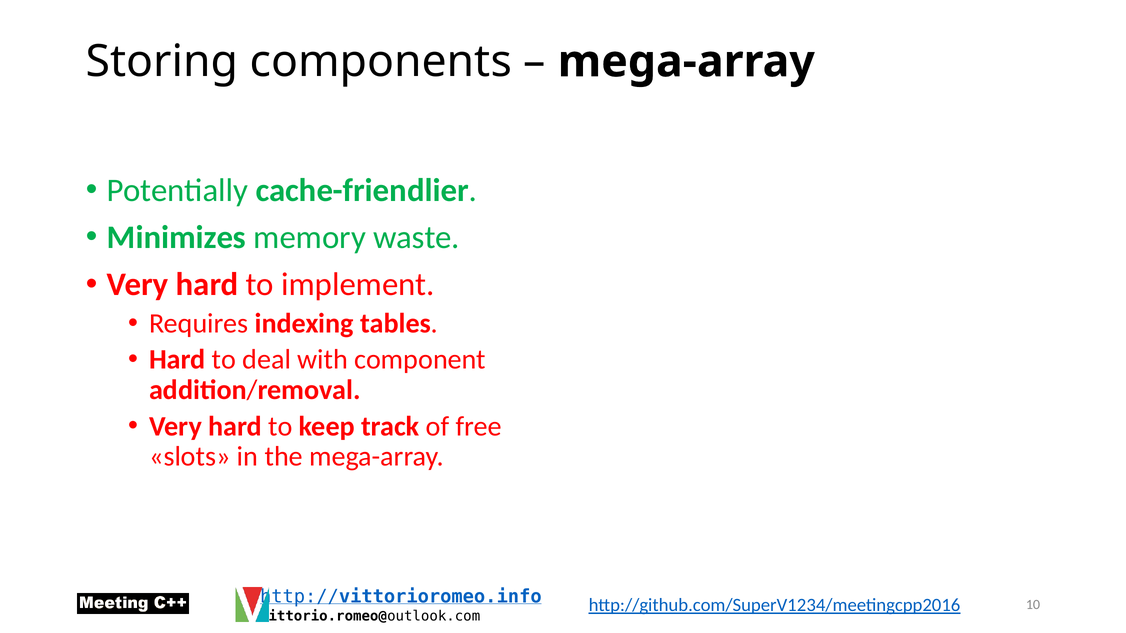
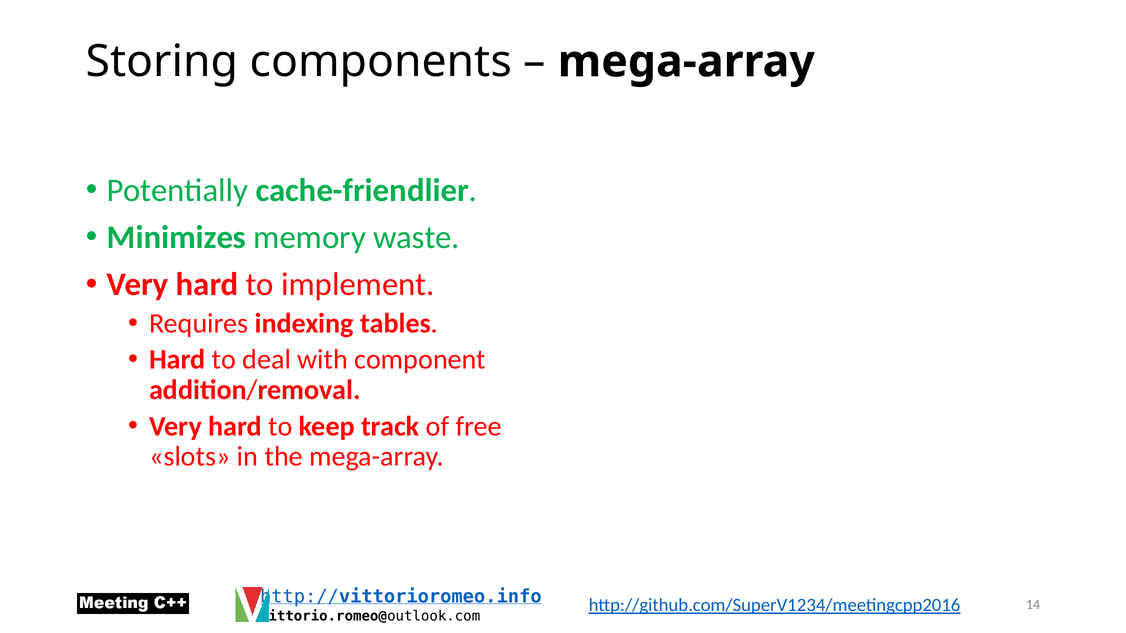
10: 10 -> 14 (1033, 605)
